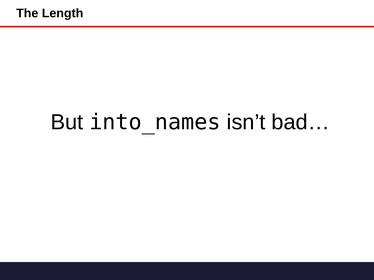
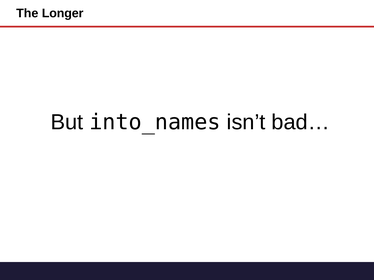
Length: Length -> Longer (63, 13)
